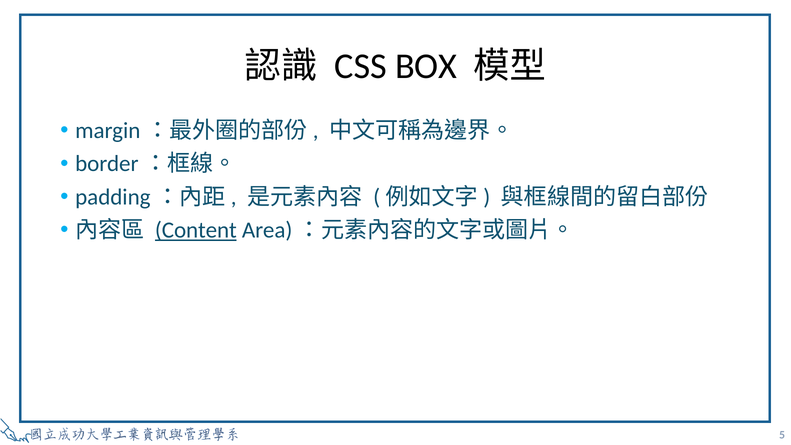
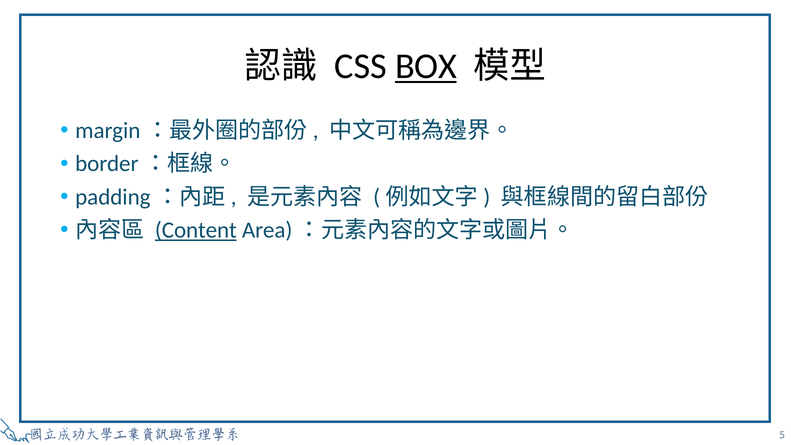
BOX underline: none -> present (426, 66)
